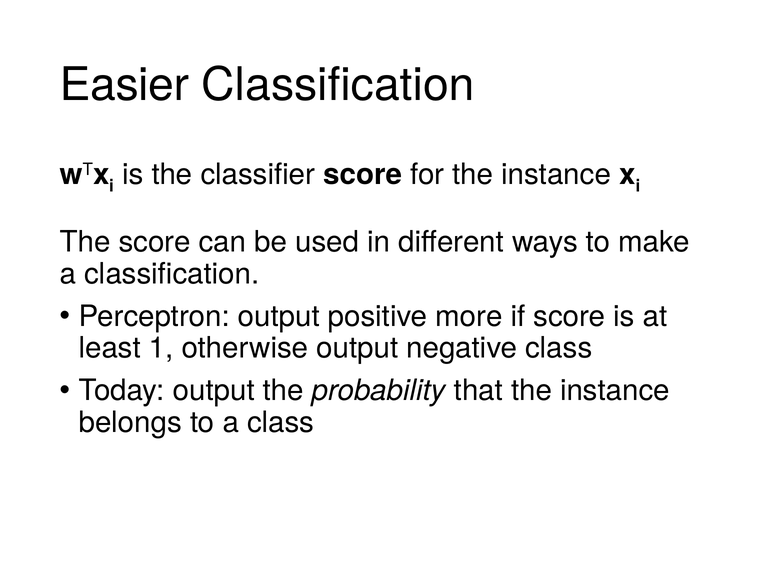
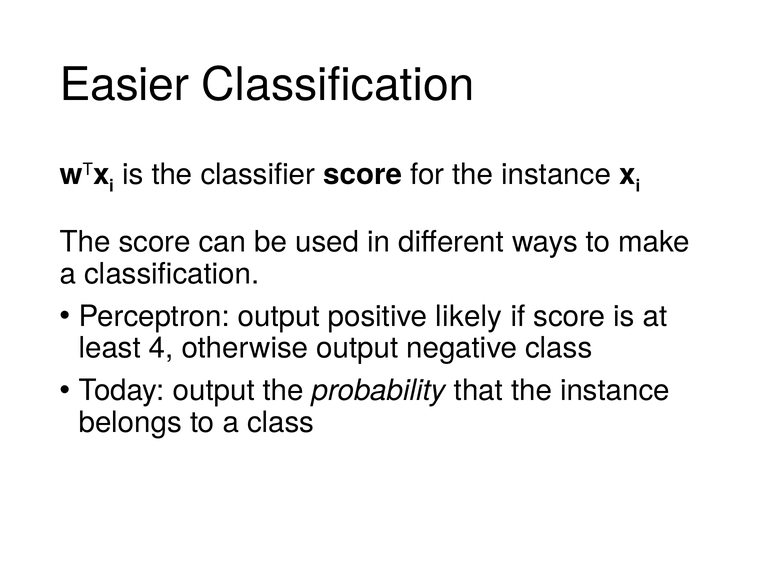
more: more -> likely (469, 316)
1: 1 -> 4 (161, 348)
